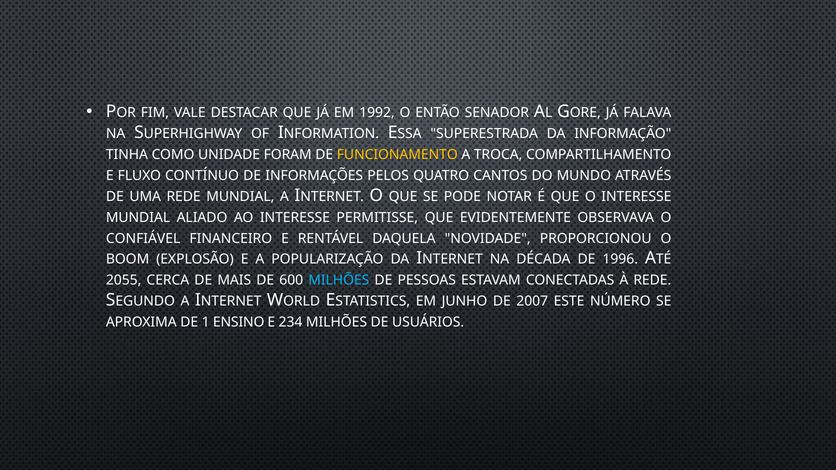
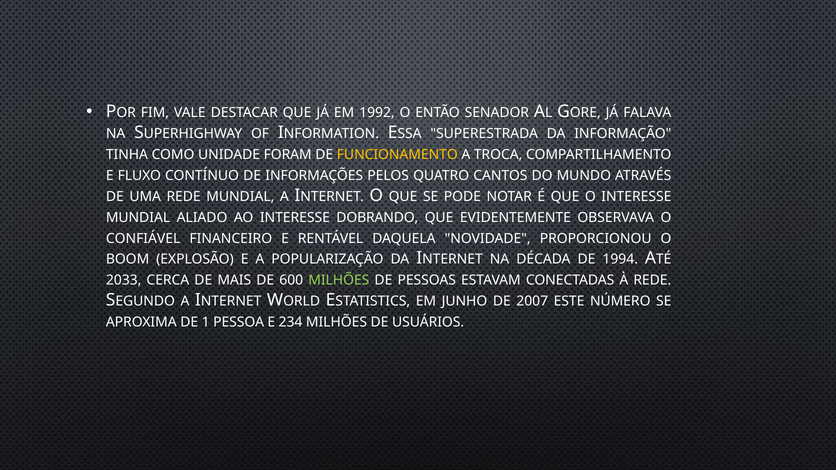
PERMITISSE: PERMITISSE -> DOBRANDO (377, 218)
1996: 1996 -> 1994 (620, 259)
2055: 2055 -> 2033 (124, 280)
MILHÕES colour: light blue -> light green (339, 280)
ENSINO: ENSINO -> PESSOA (239, 322)
